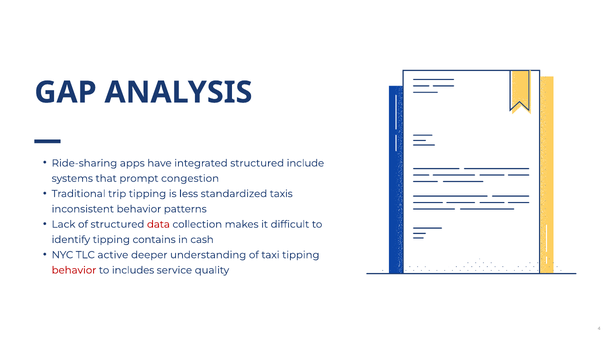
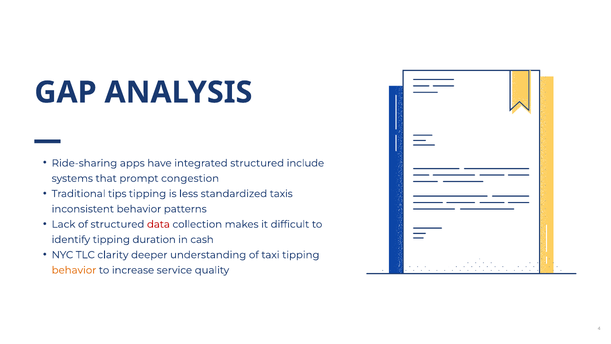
trip: trip -> tips (117, 194)
contains: contains -> duration (154, 239)
active: active -> clarity (113, 255)
behavior colour: red -> orange (74, 270)
includes: includes -> increase (133, 270)
